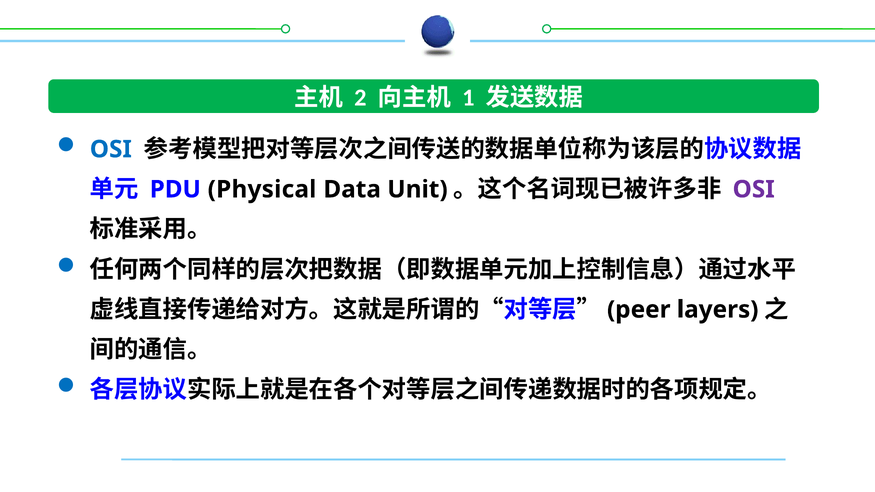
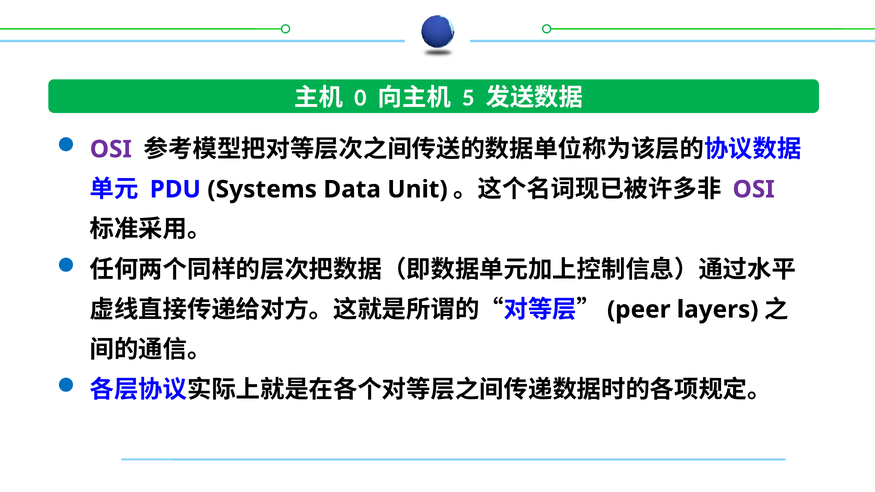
2: 2 -> 0 (360, 98)
1: 1 -> 5 (468, 98)
OSI colour: blue -> purple (111, 149)
Physical: Physical -> Systems (262, 189)
